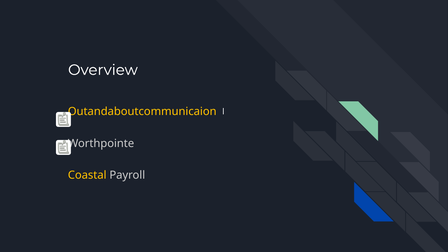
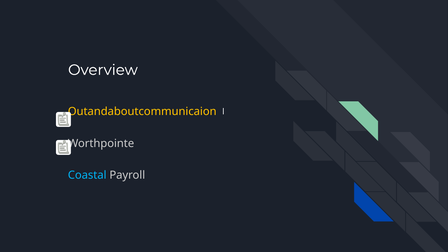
Coastal colour: yellow -> light blue (87, 175)
